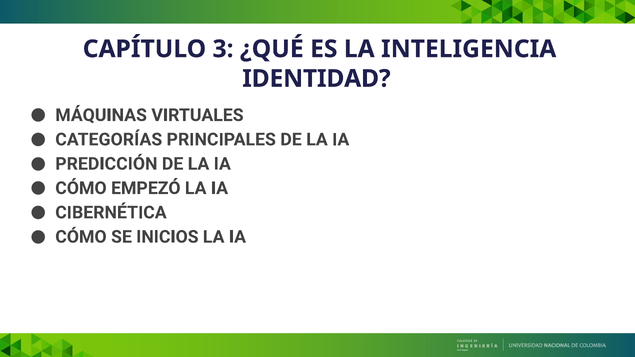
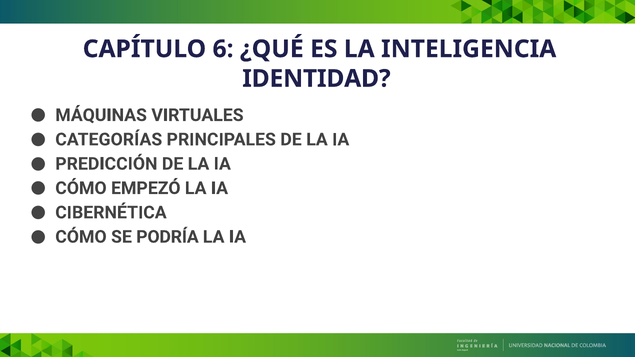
3: 3 -> 6 (223, 49)
INICIOS: INICIOS -> PODRÍA (167, 237)
